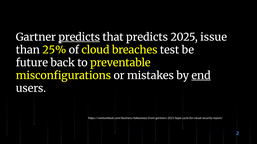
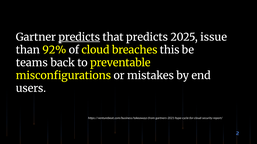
25%: 25% -> 92% (54, 50)
test: test -> this (170, 50)
future: future -> teams (32, 63)
end underline: present -> none (201, 76)
